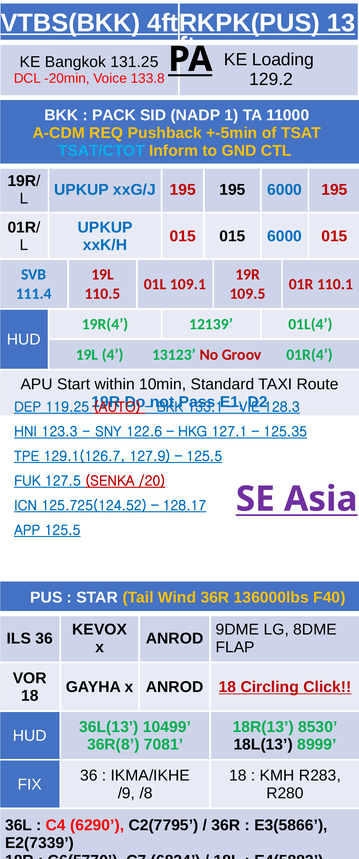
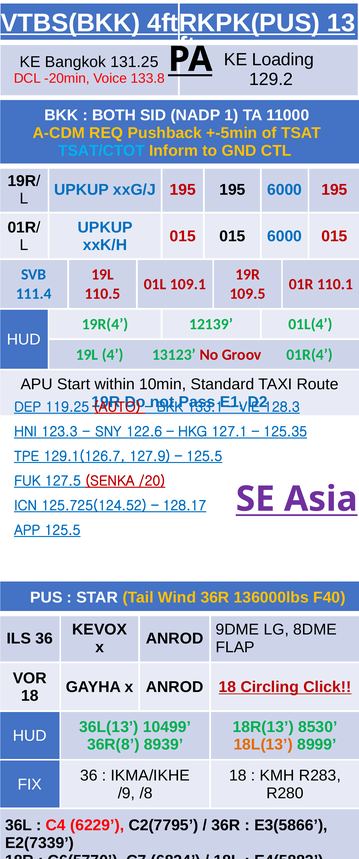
PACK: PACK -> BOTH (114, 115)
7081: 7081 -> 8939 (163, 744)
18L(13 colour: black -> orange (263, 744)
6290: 6290 -> 6229 (97, 825)
